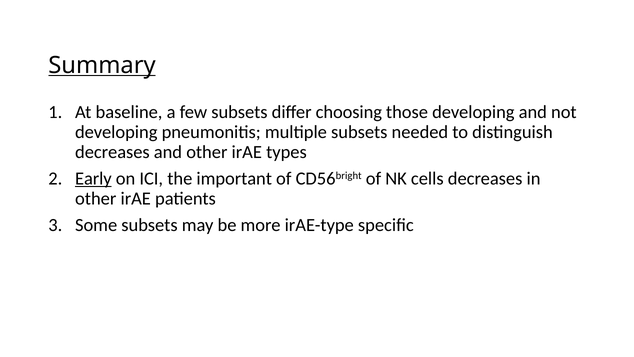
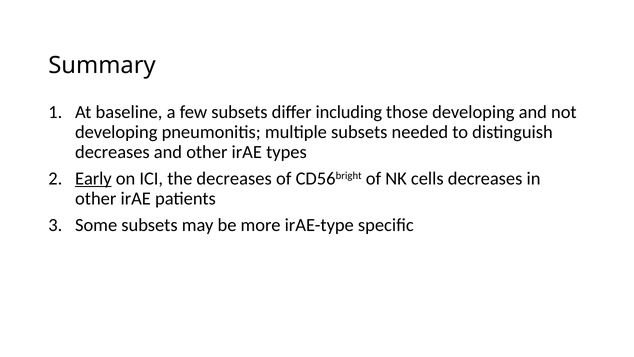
Summary underline: present -> none (102, 65)
choosing: choosing -> including (349, 112)
the important: important -> decreases (234, 178)
